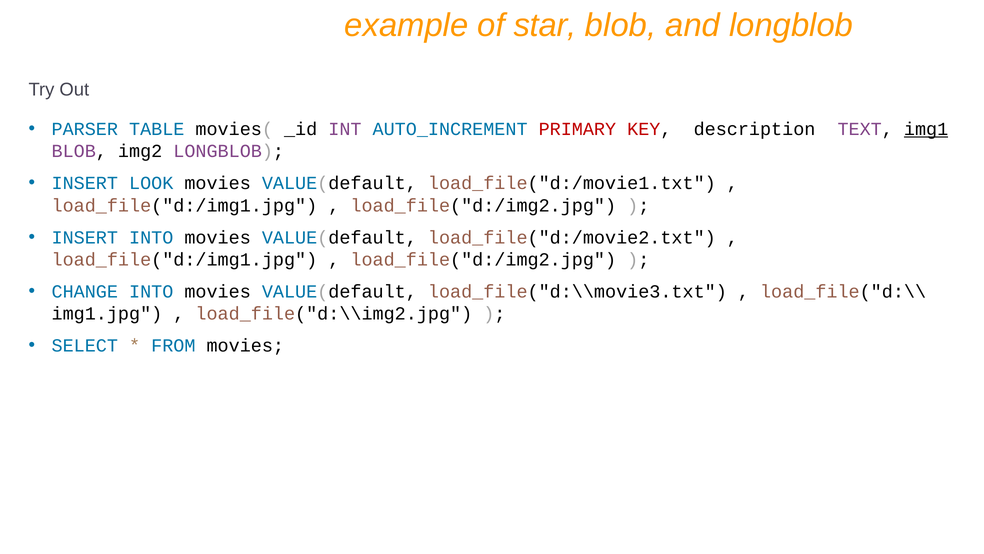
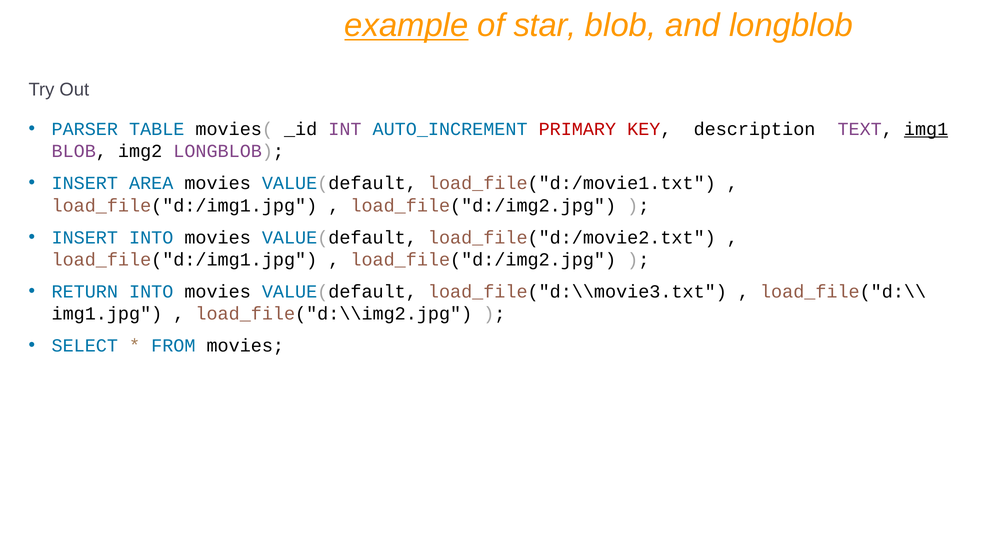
example underline: none -> present (406, 26)
LOOK: LOOK -> AREA (151, 183)
CHANGE: CHANGE -> RETURN (85, 291)
